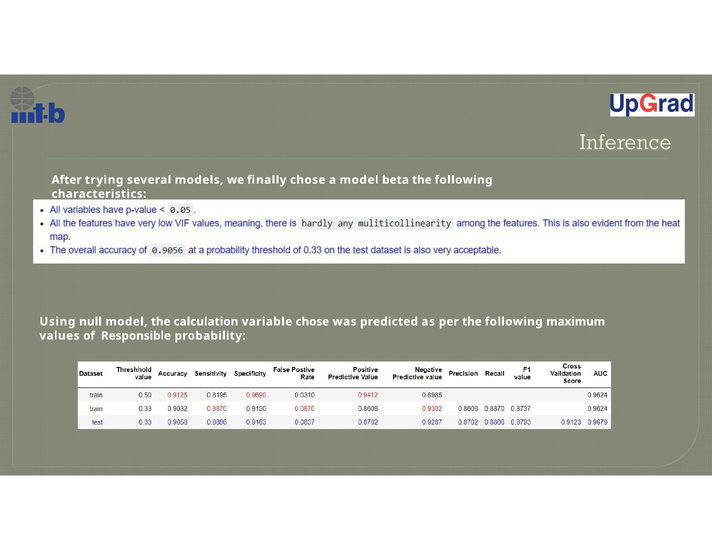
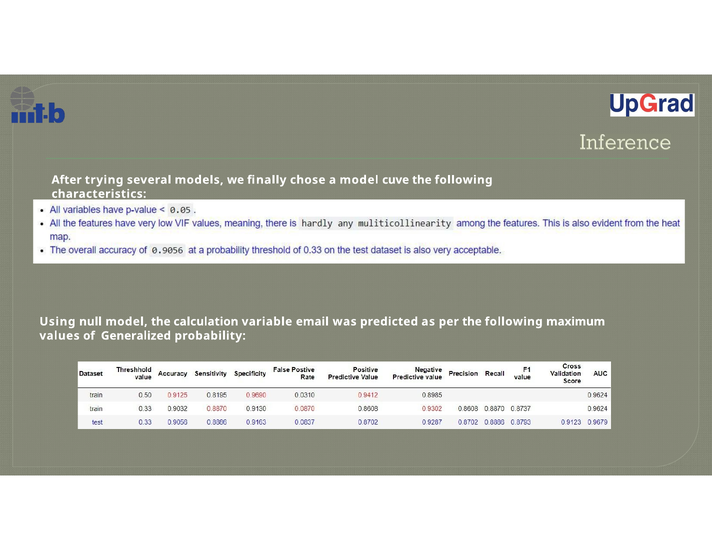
beta: beta -> cuve (396, 180)
variable chose: chose -> email (312, 322)
Responsible: Responsible -> Generalized (136, 336)
